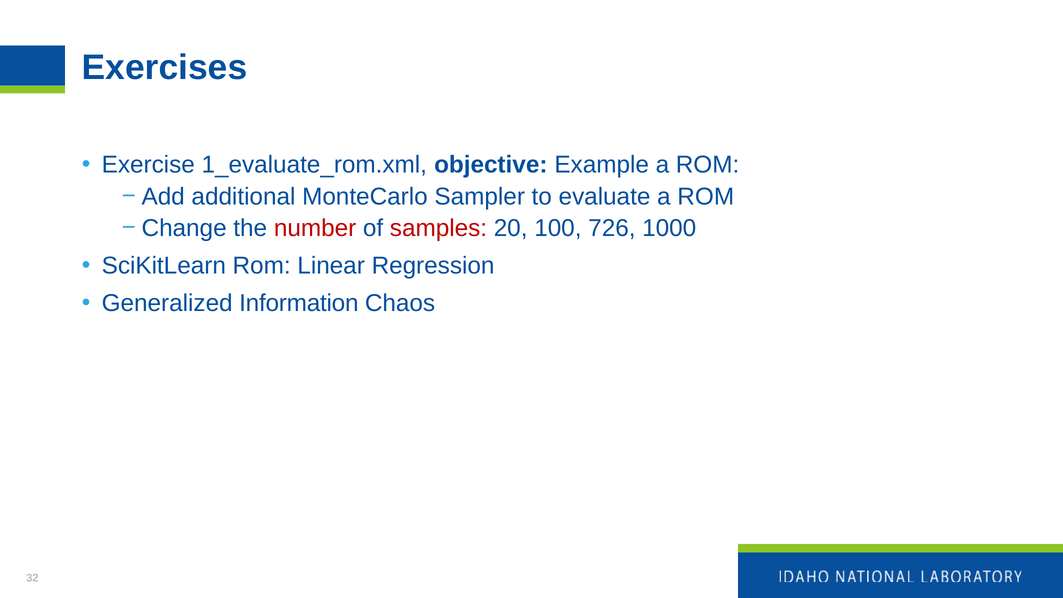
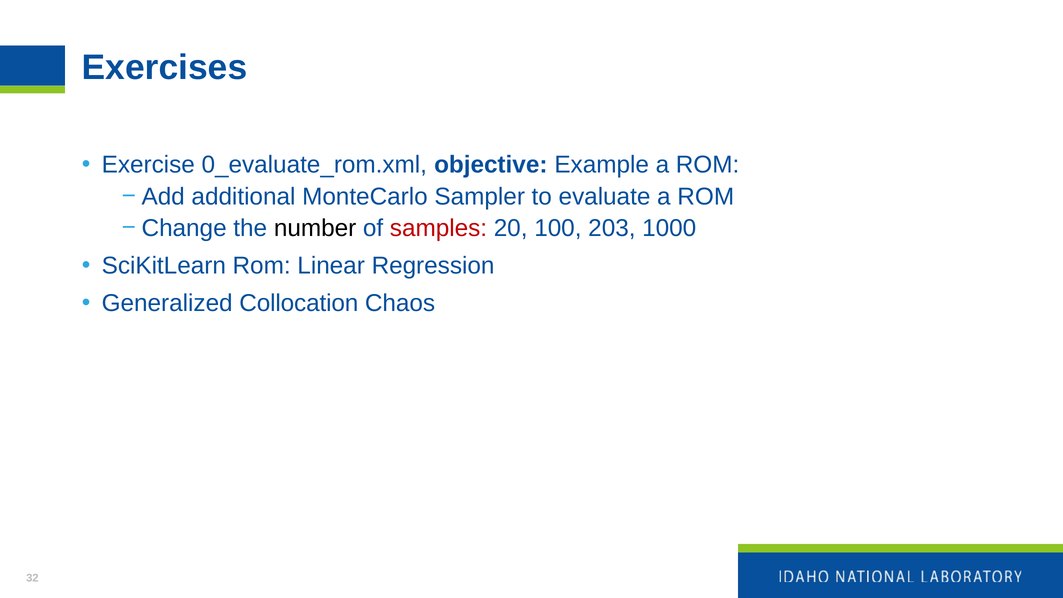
1_evaluate_rom.xml: 1_evaluate_rom.xml -> 0_evaluate_rom.xml (314, 165)
number colour: red -> black (315, 228)
726: 726 -> 203 (612, 228)
Information: Information -> Collocation (299, 303)
